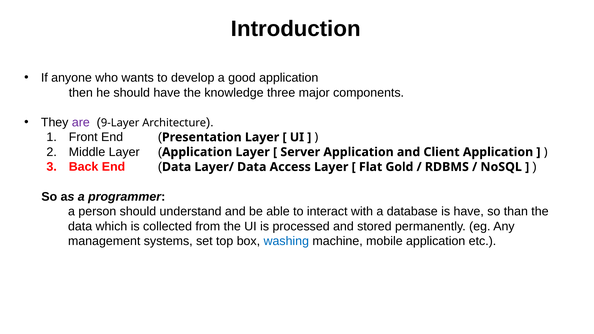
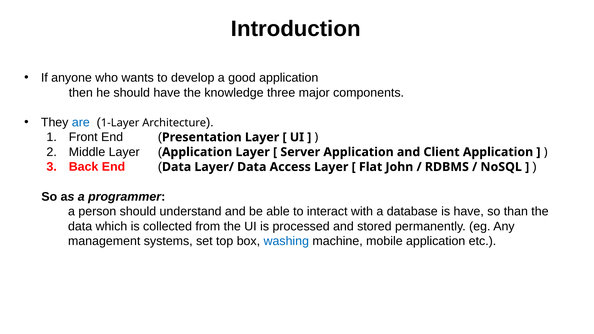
are colour: purple -> blue (81, 122)
9-Layer: 9-Layer -> 1-Layer (120, 123)
Gold: Gold -> John (399, 167)
